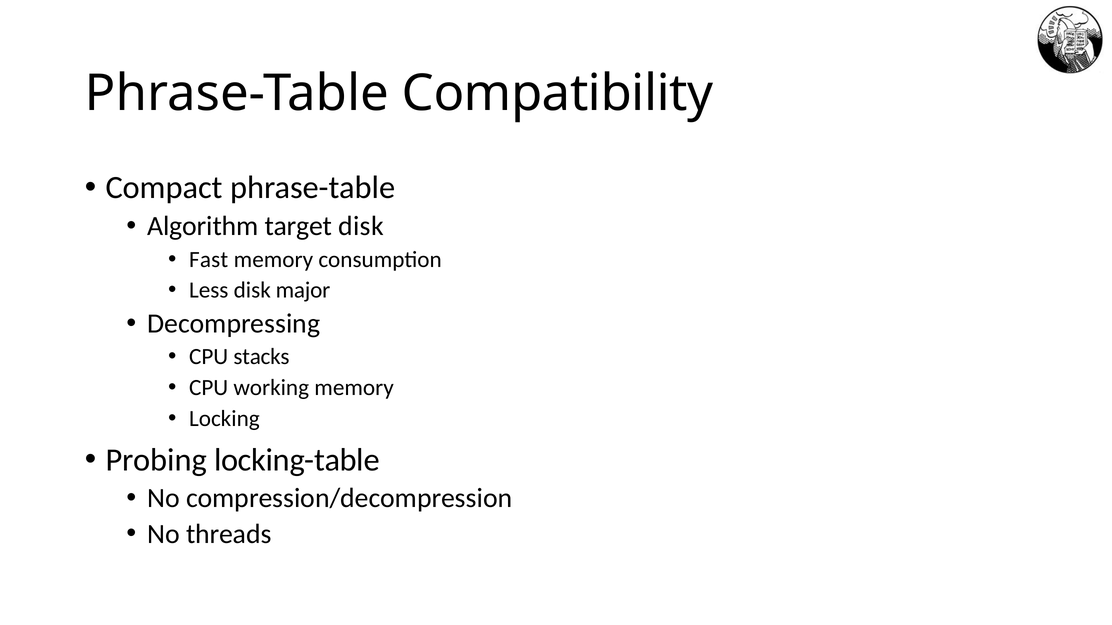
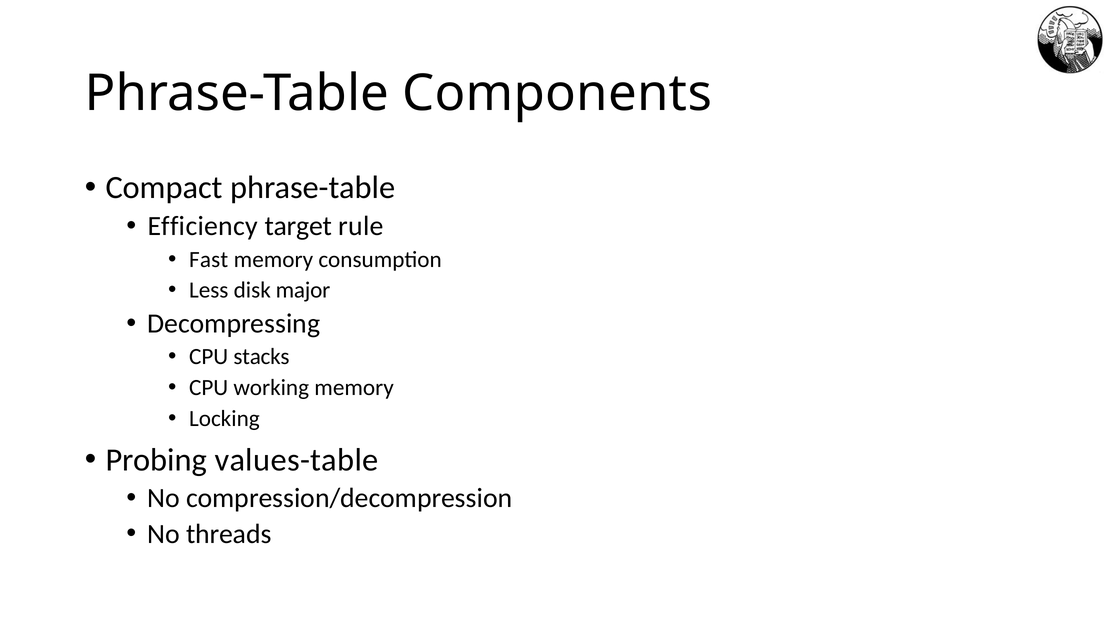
Compatibility: Compatibility -> Components (557, 93)
Algorithm: Algorithm -> Efficiency (203, 226)
target disk: disk -> rule (361, 226)
locking-table: locking-table -> values-table (297, 460)
